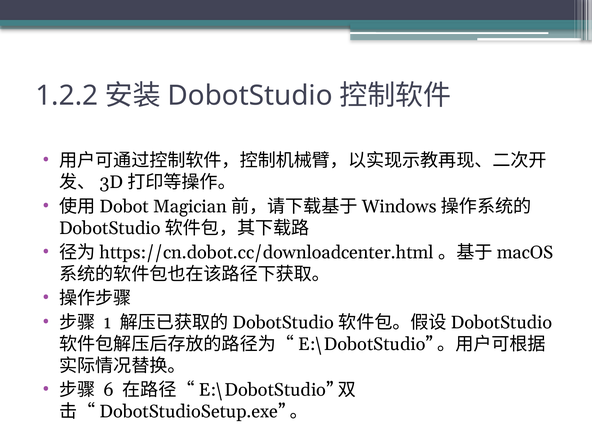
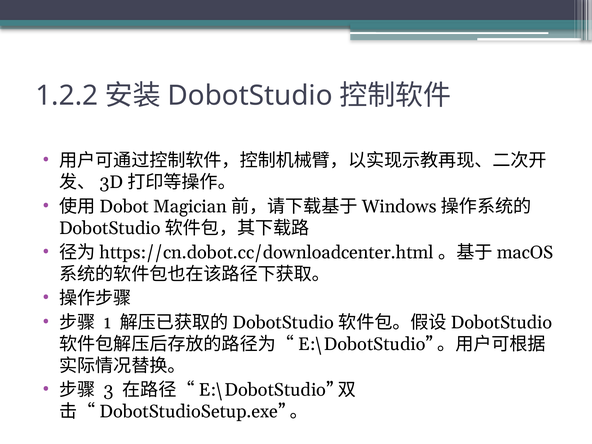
6: 6 -> 3 (108, 390)
